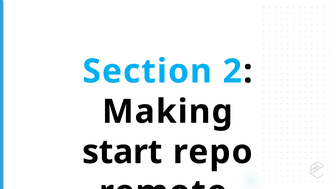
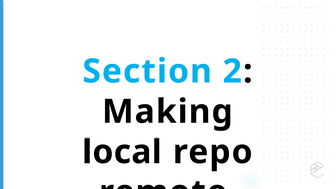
start: start -> local (122, 152)
